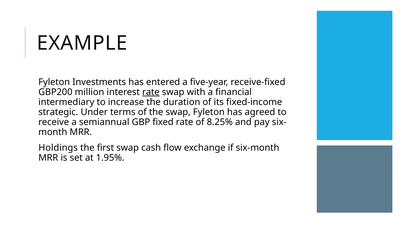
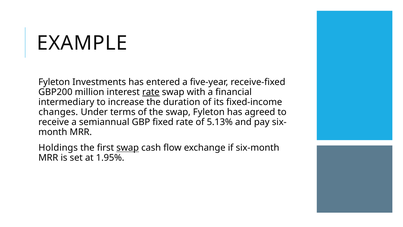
strategic: strategic -> changes (58, 112)
8.25%: 8.25% -> 5.13% (220, 122)
swap underline: none -> present (128, 148)
